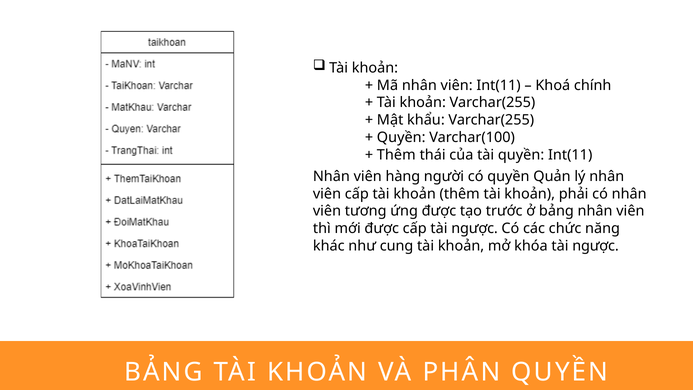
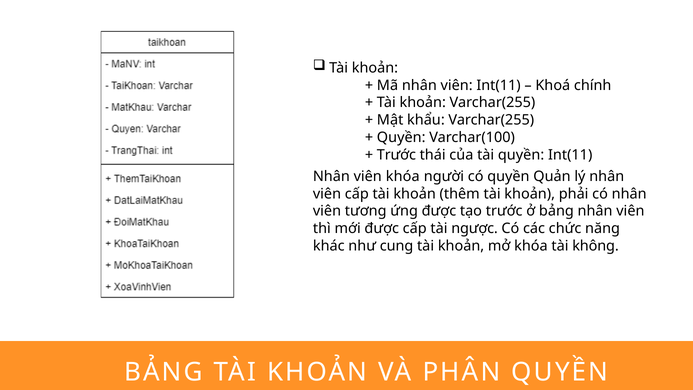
Thêm: Thêm -> Trước (396, 155)
viên hàng: hàng -> khóa (403, 176)
khóa tài ngược: ngược -> không (596, 246)
